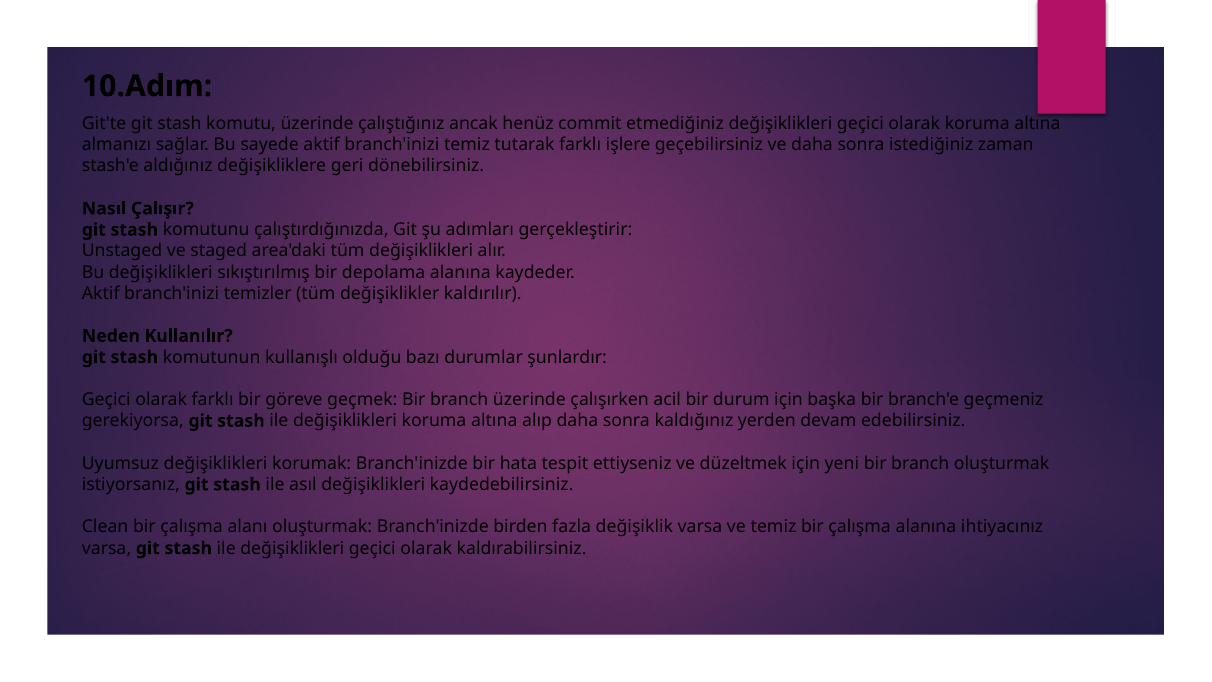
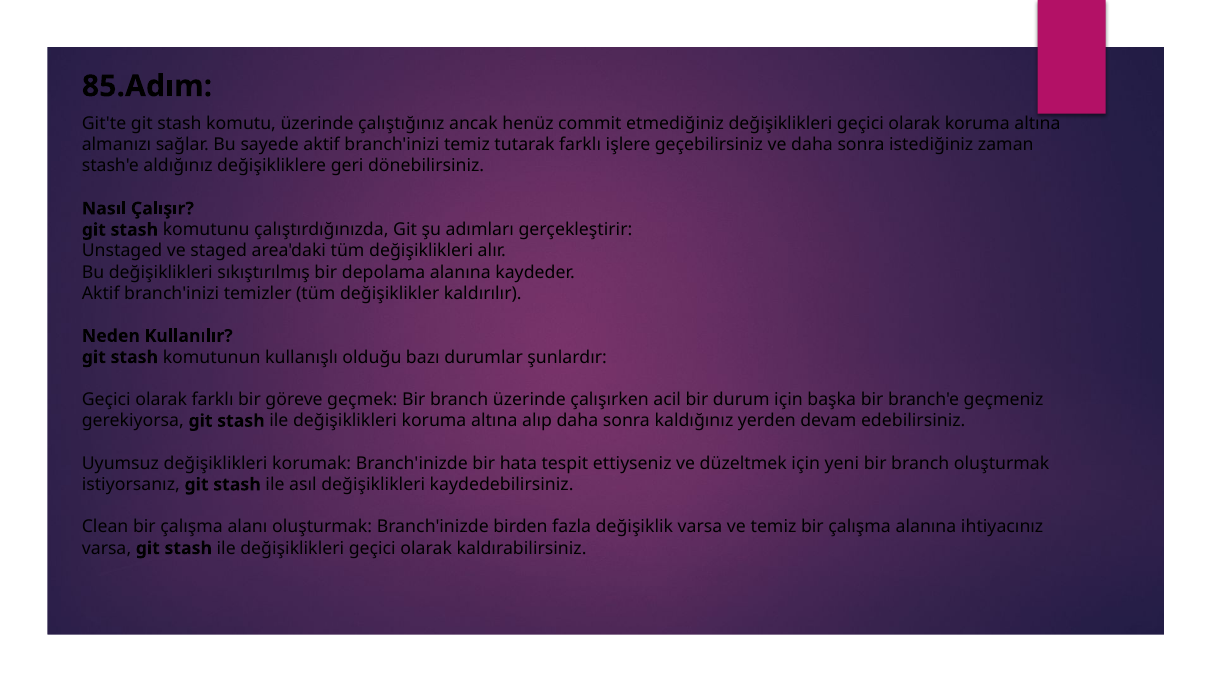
10.Adım: 10.Adım -> 85.Adım (147, 86)
